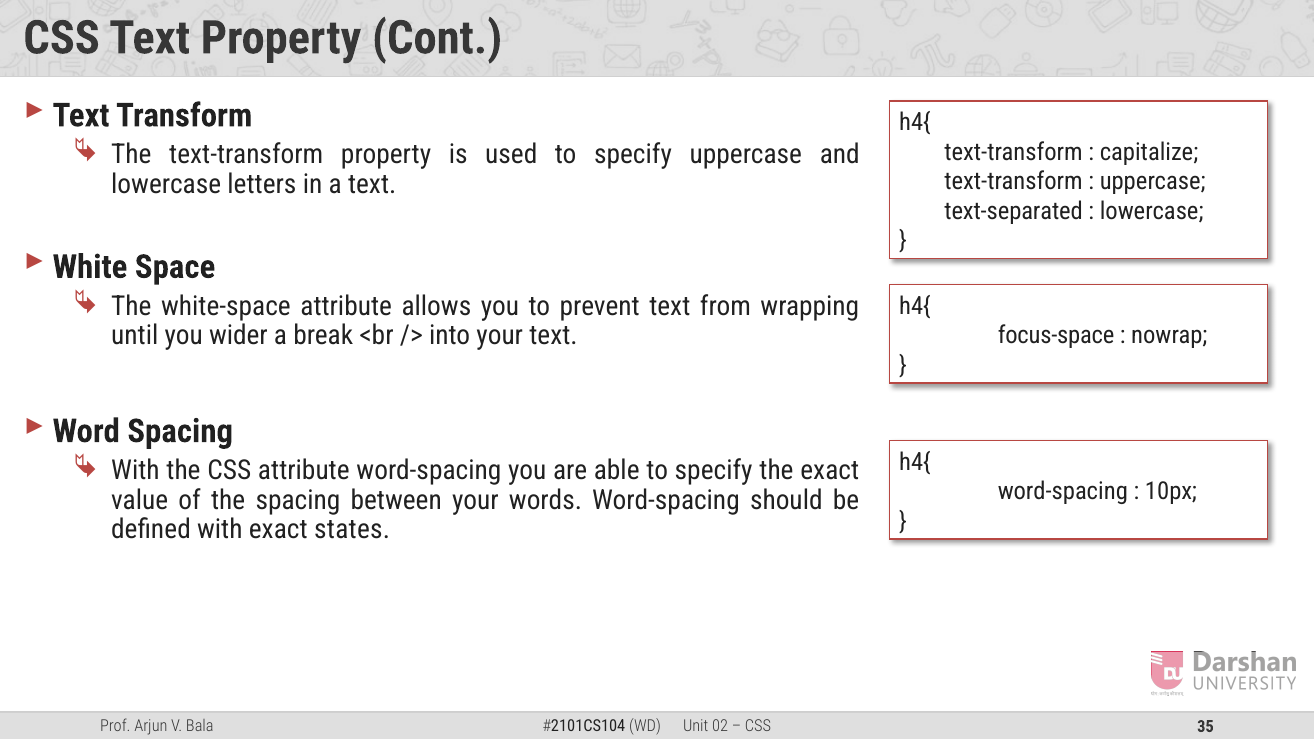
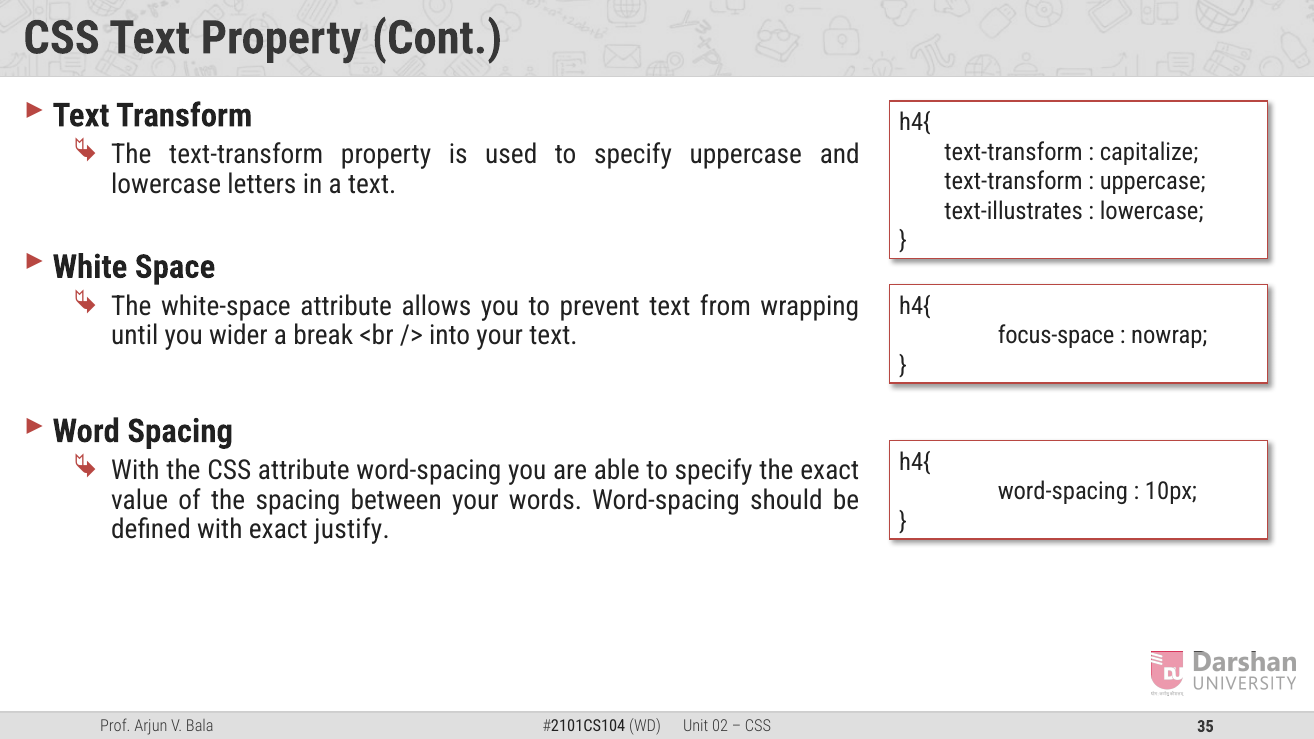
text-separated: text-separated -> text-illustrates (1014, 211)
states: states -> justify (352, 530)
